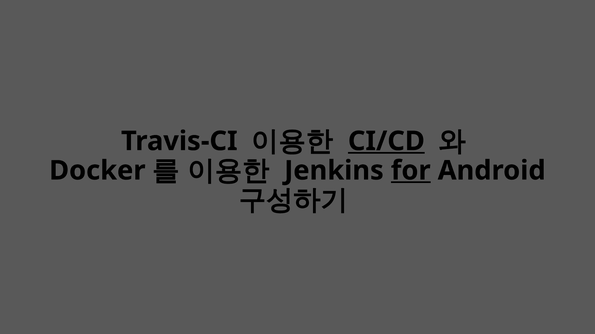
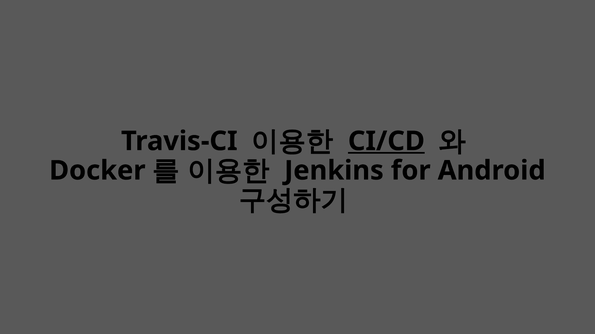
for underline: present -> none (411, 171)
